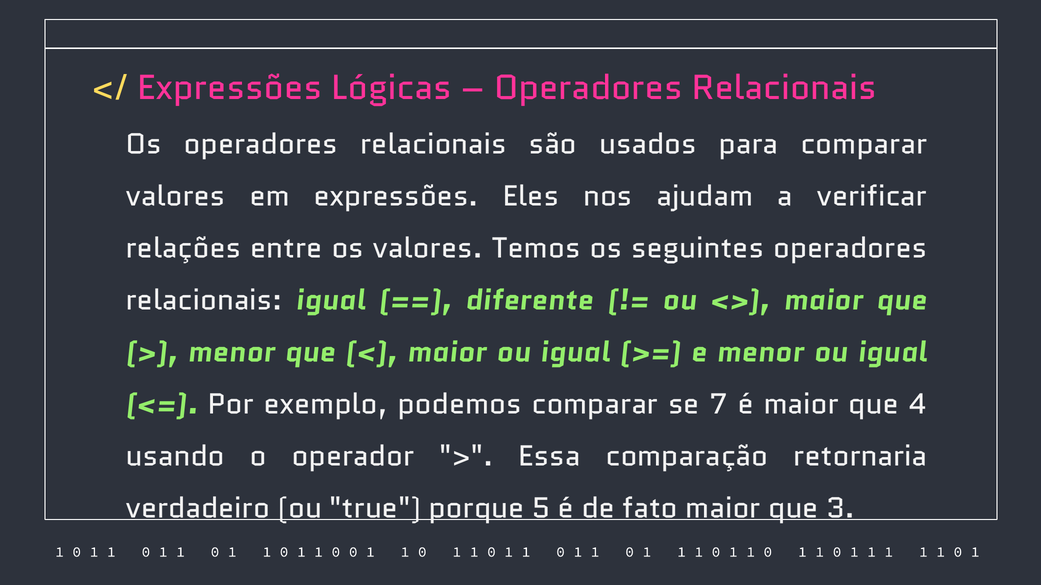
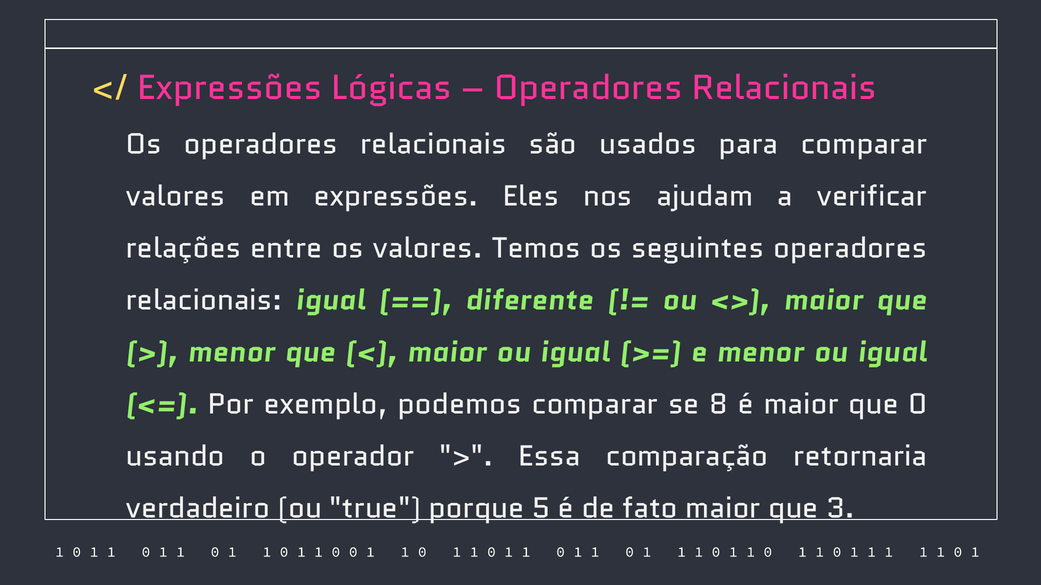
7: 7 -> 8 (719, 404)
que 4: 4 -> 0 (918, 404)
